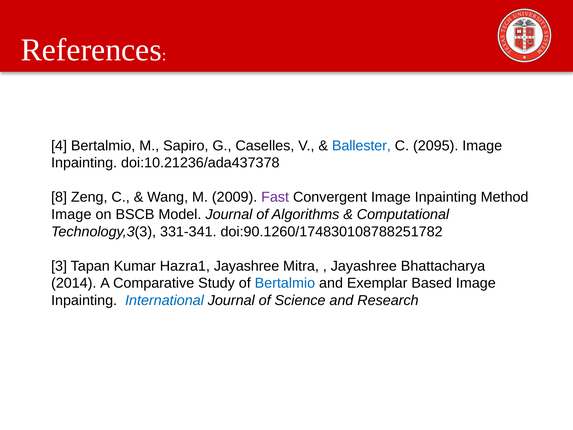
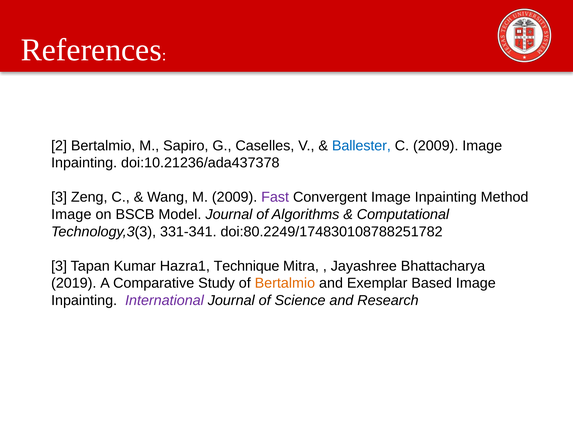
4: 4 -> 2 (59, 146)
C 2095: 2095 -> 2009 (436, 146)
8: 8 -> 3 (59, 197)
doi:90.1260/174830108788251782: doi:90.1260/174830108788251782 -> doi:80.2249/174830108788251782 (332, 232)
Hazra1 Jayashree: Jayashree -> Technique (247, 266)
2014: 2014 -> 2019 (74, 283)
Bertalmio colour: blue -> orange (285, 283)
International colour: blue -> purple (164, 300)
